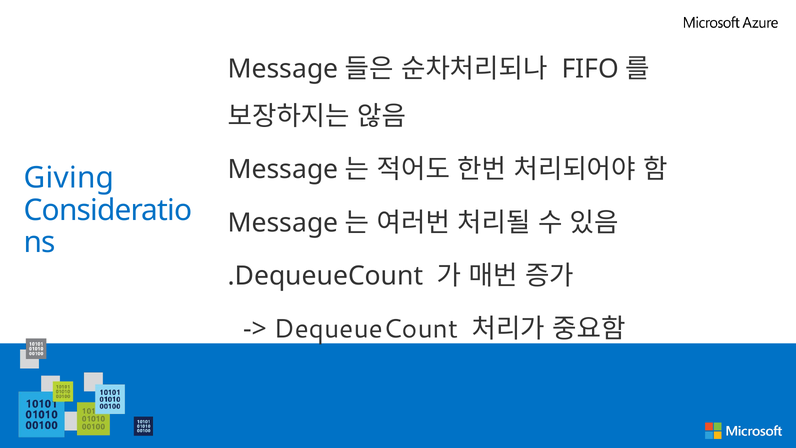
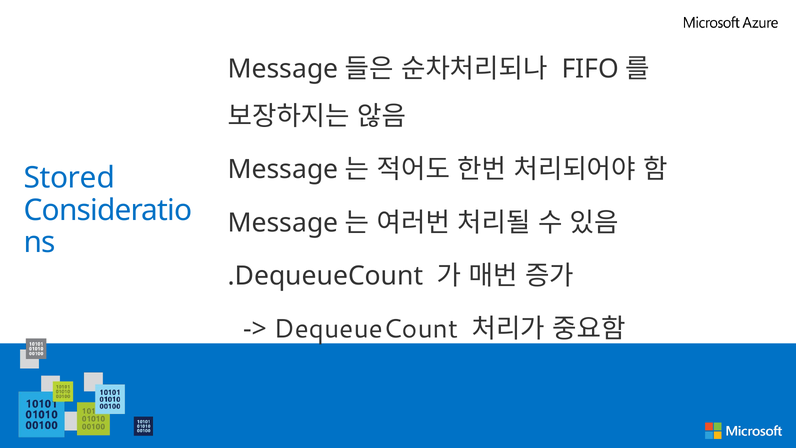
Giving: Giving -> Stored (69, 178)
